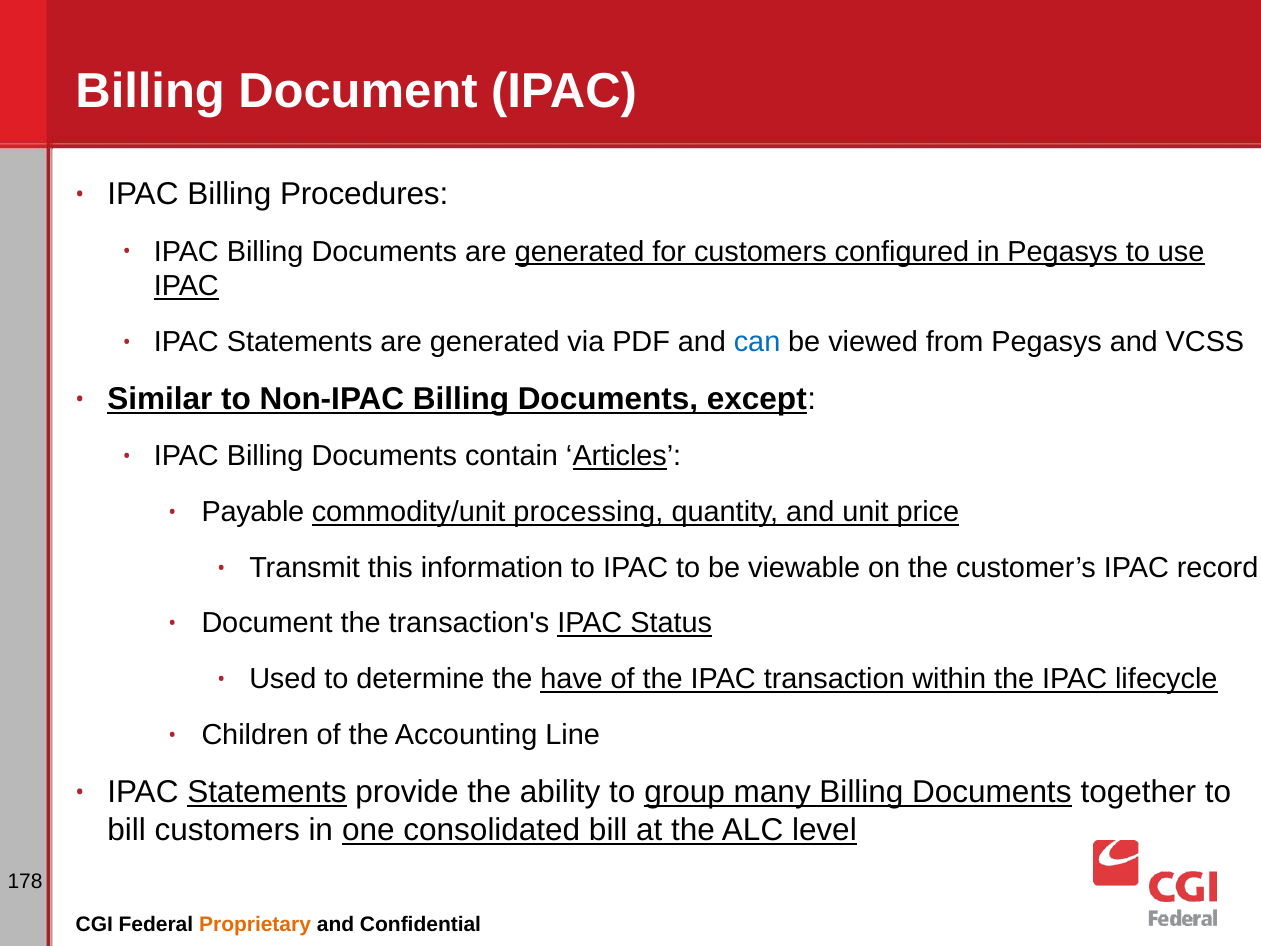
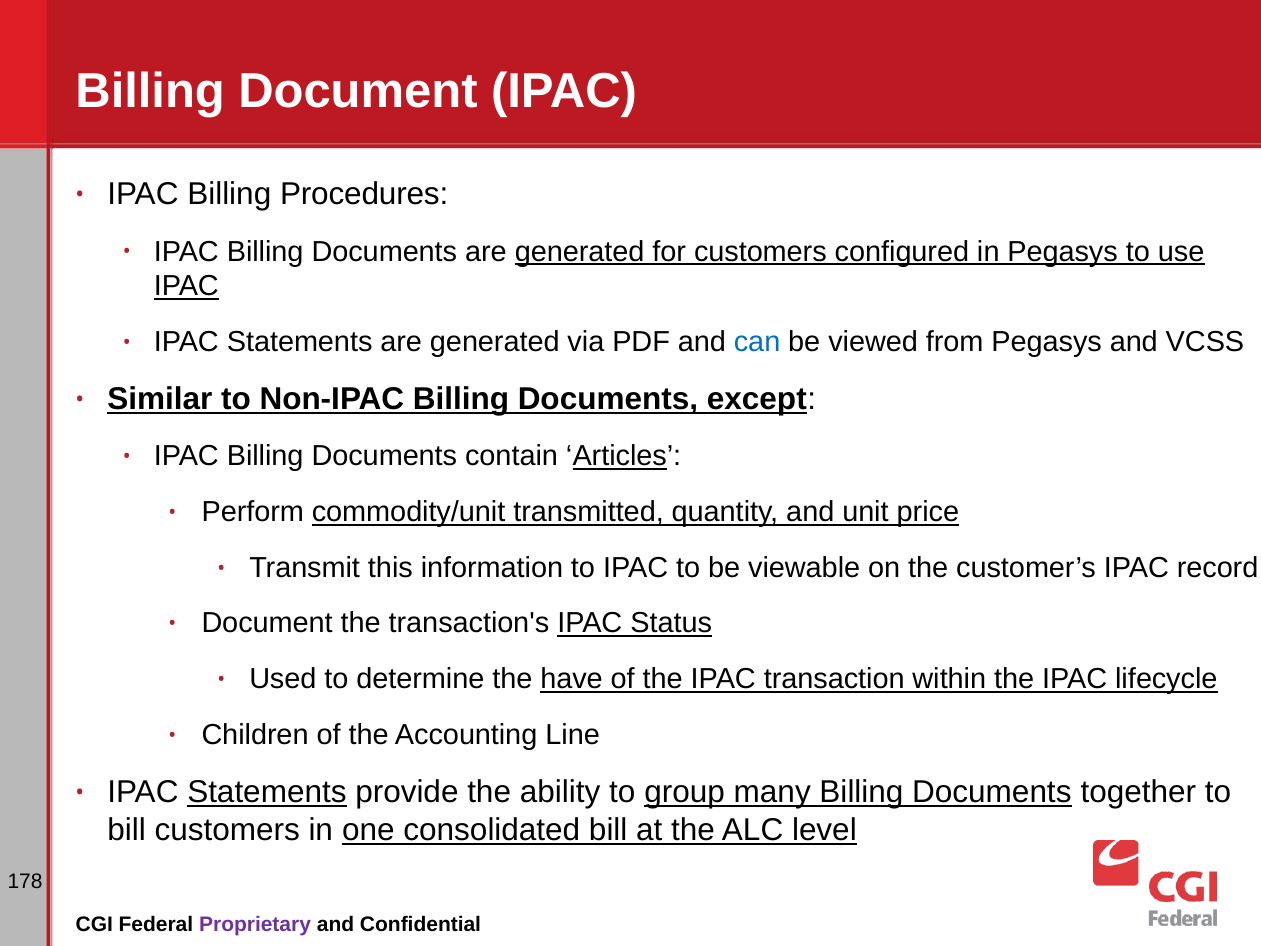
Payable: Payable -> Perform (253, 512)
processing: processing -> transmitted (589, 512)
Proprietary colour: orange -> purple (255, 924)
